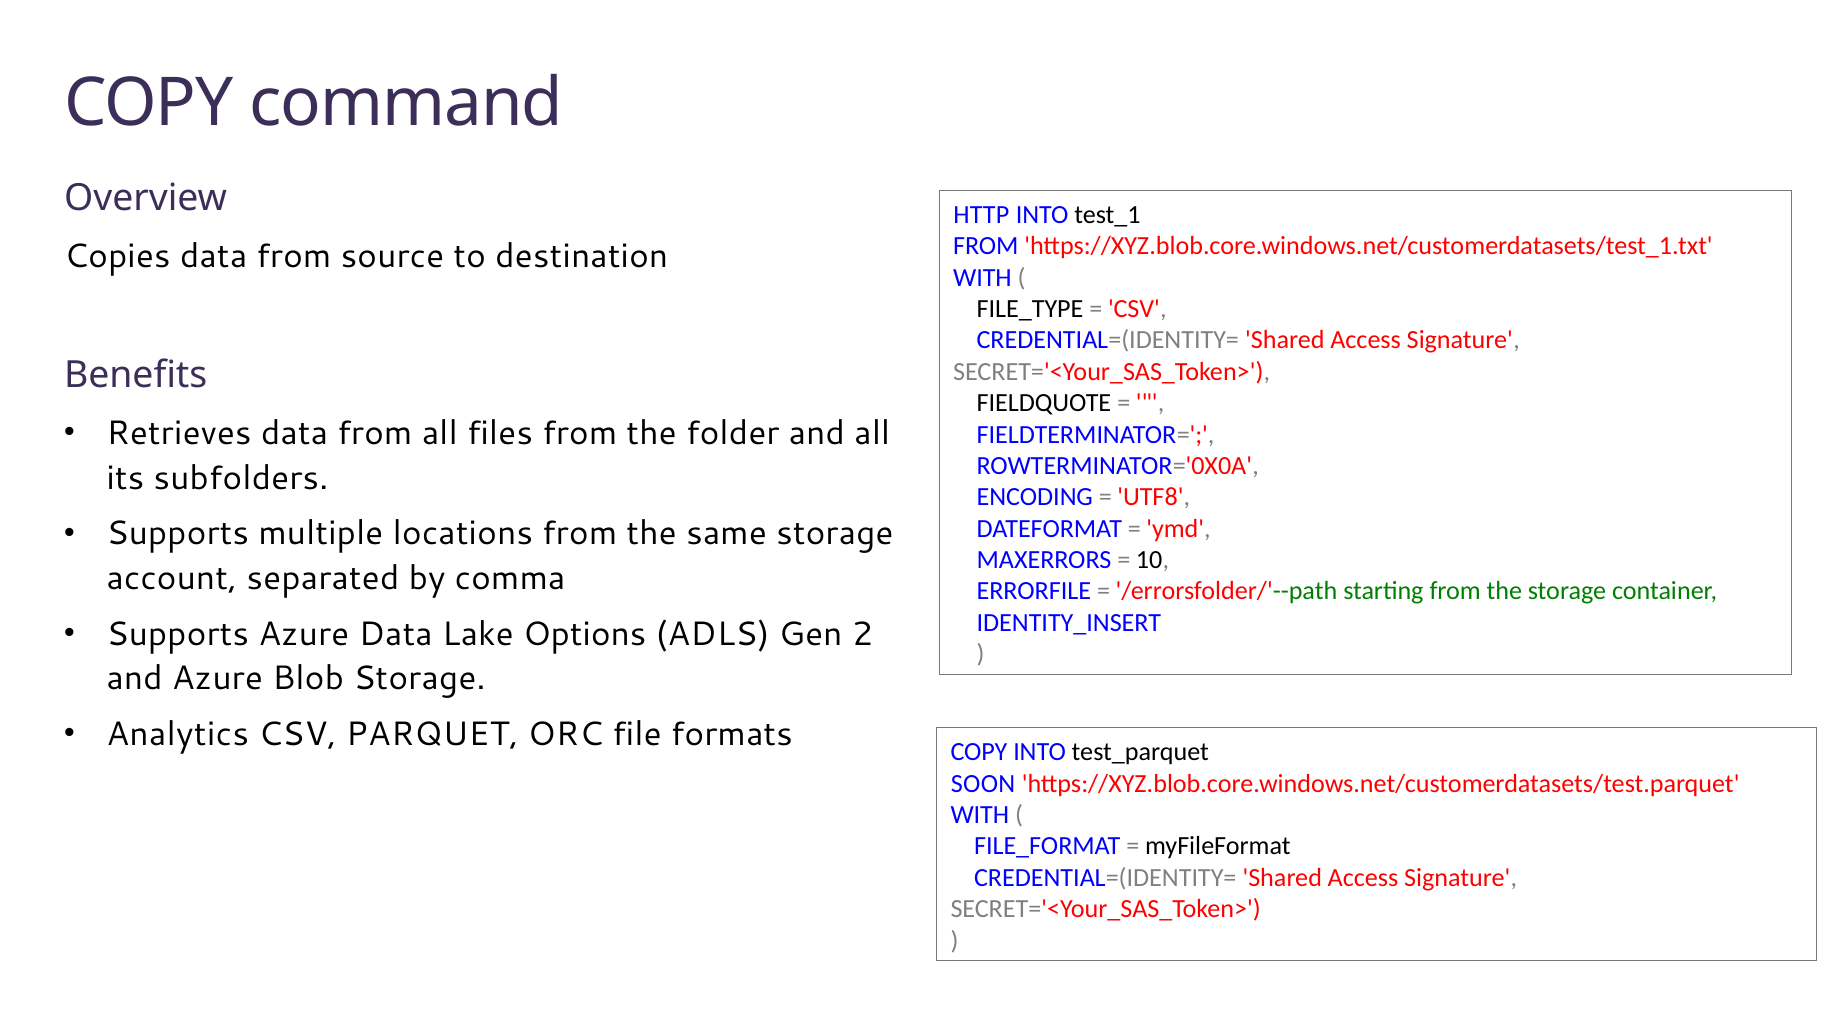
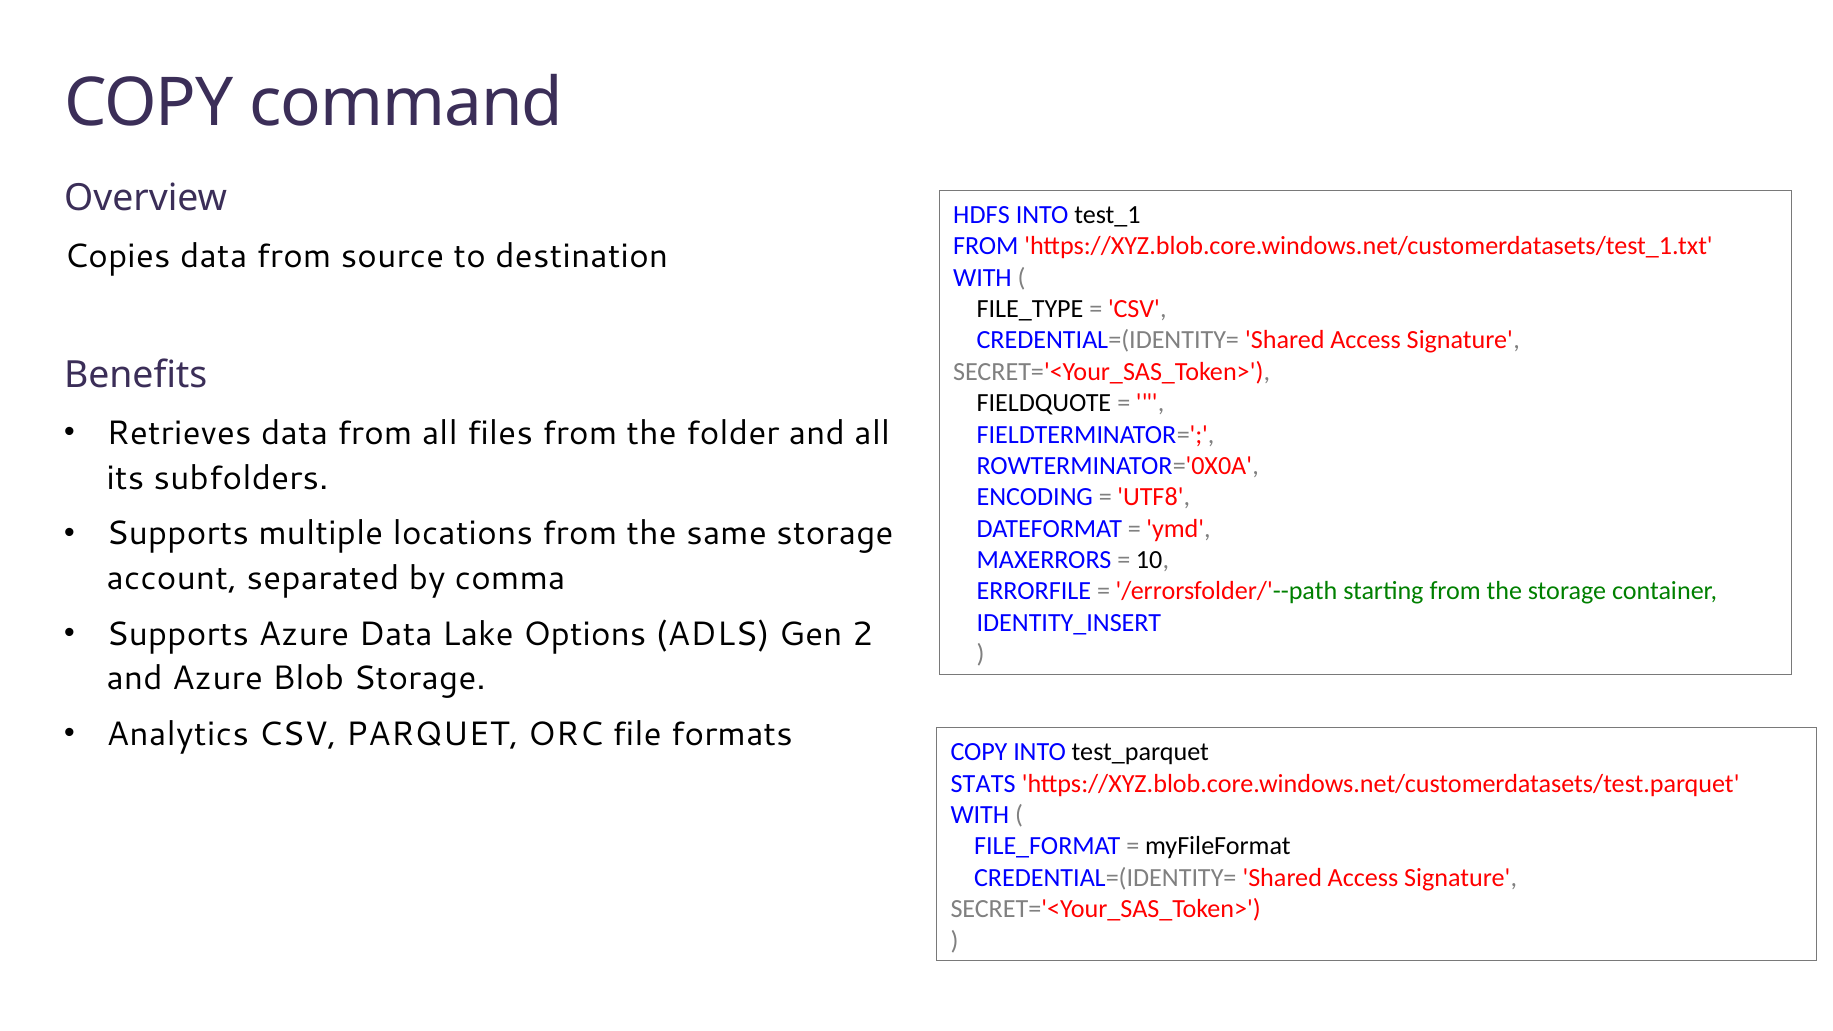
HTTP: HTTP -> HDFS (981, 215)
SOON: SOON -> STATS (983, 783)
